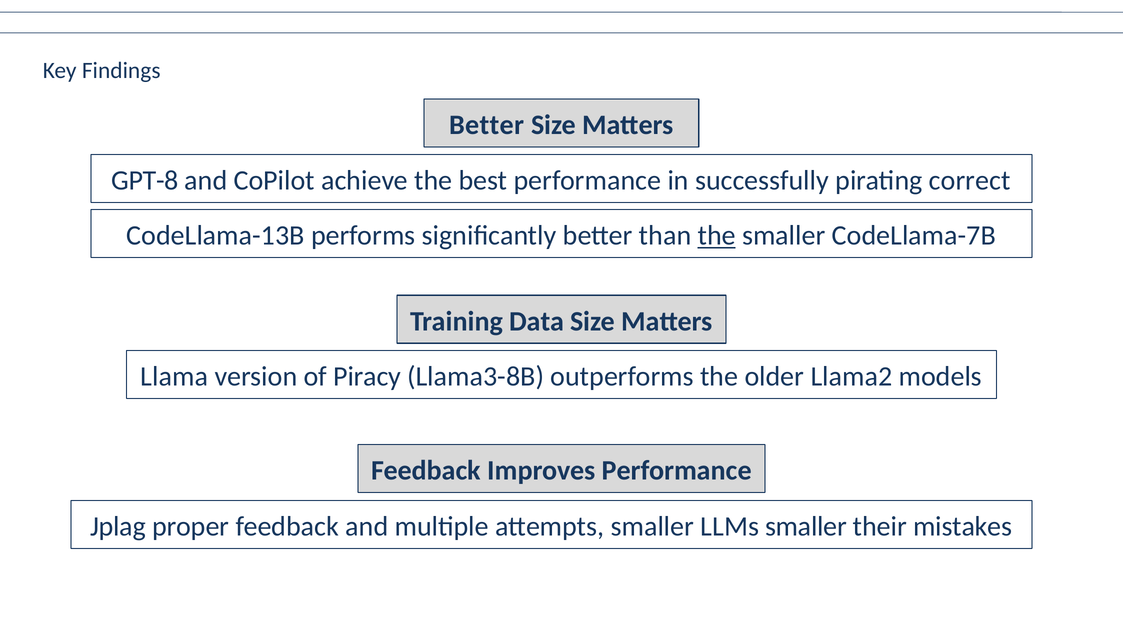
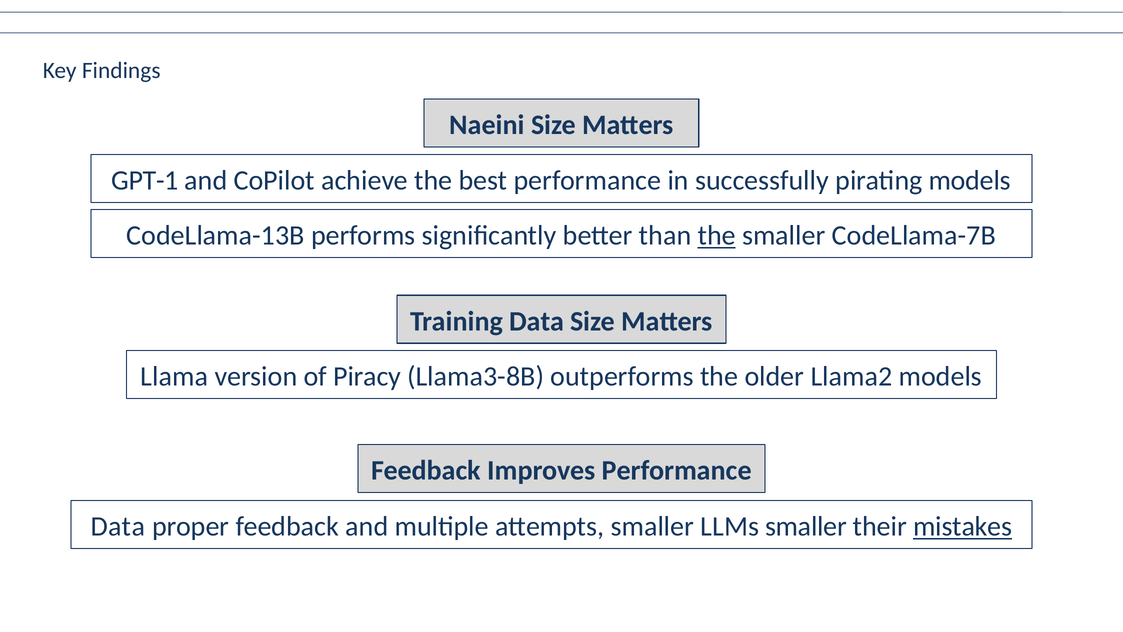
Better: Better -> Naeini (487, 125)
GPT-8: GPT-8 -> GPT-1 (145, 180)
pirating correct: correct -> models (970, 180)
Jplag: Jplag -> Data (118, 526)
mistakes underline: none -> present (963, 526)
